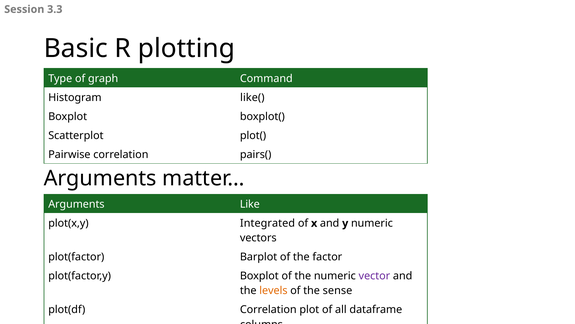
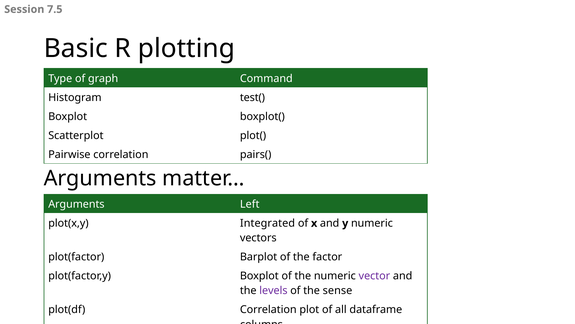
3.3: 3.3 -> 7.5 (55, 9)
like(: like( -> test( (252, 97)
Like: Like -> Left (250, 204)
levels colour: orange -> purple (273, 290)
